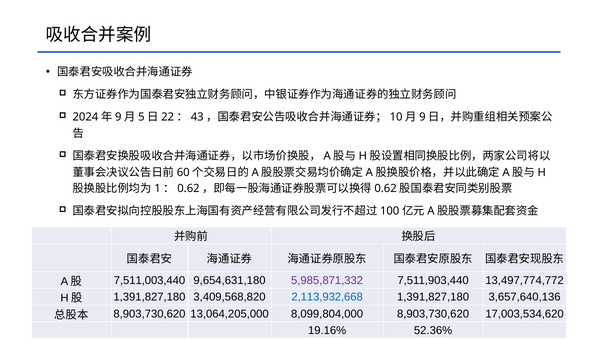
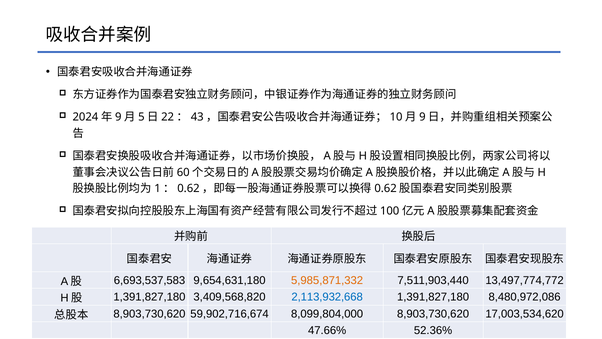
7,511,003,440: 7,511,003,440 -> 6,693,537,583 (150, 280)
5,985,871,332 colour: purple -> orange (327, 280)
3,657,640,136: 3,657,640,136 -> 8,480,972,086 (525, 297)
13,064,205,000: 13,064,205,000 -> 59,902,716,674 (230, 313)
19.16%: 19.16% -> 47.66% (327, 330)
